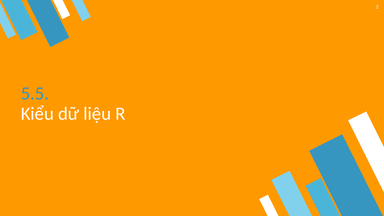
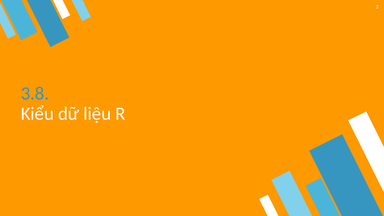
5.5: 5.5 -> 3.8 (35, 93)
